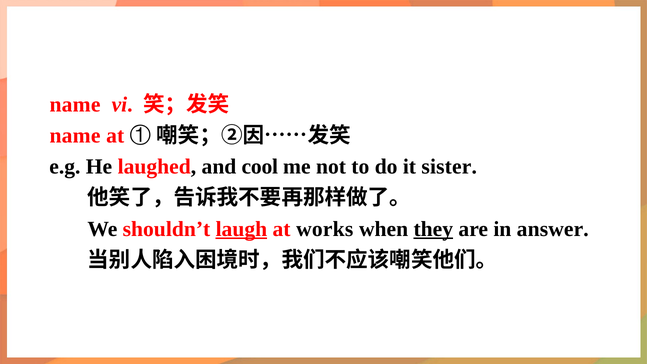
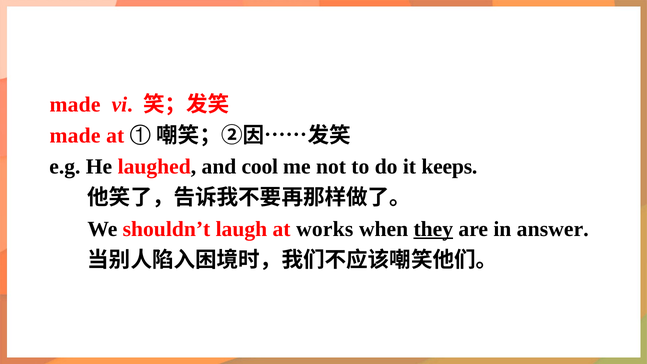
name: name -> made (75, 105)
name: name -> made (75, 136)
sister: sister -> keeps (449, 167)
laugh underline: present -> none (241, 229)
